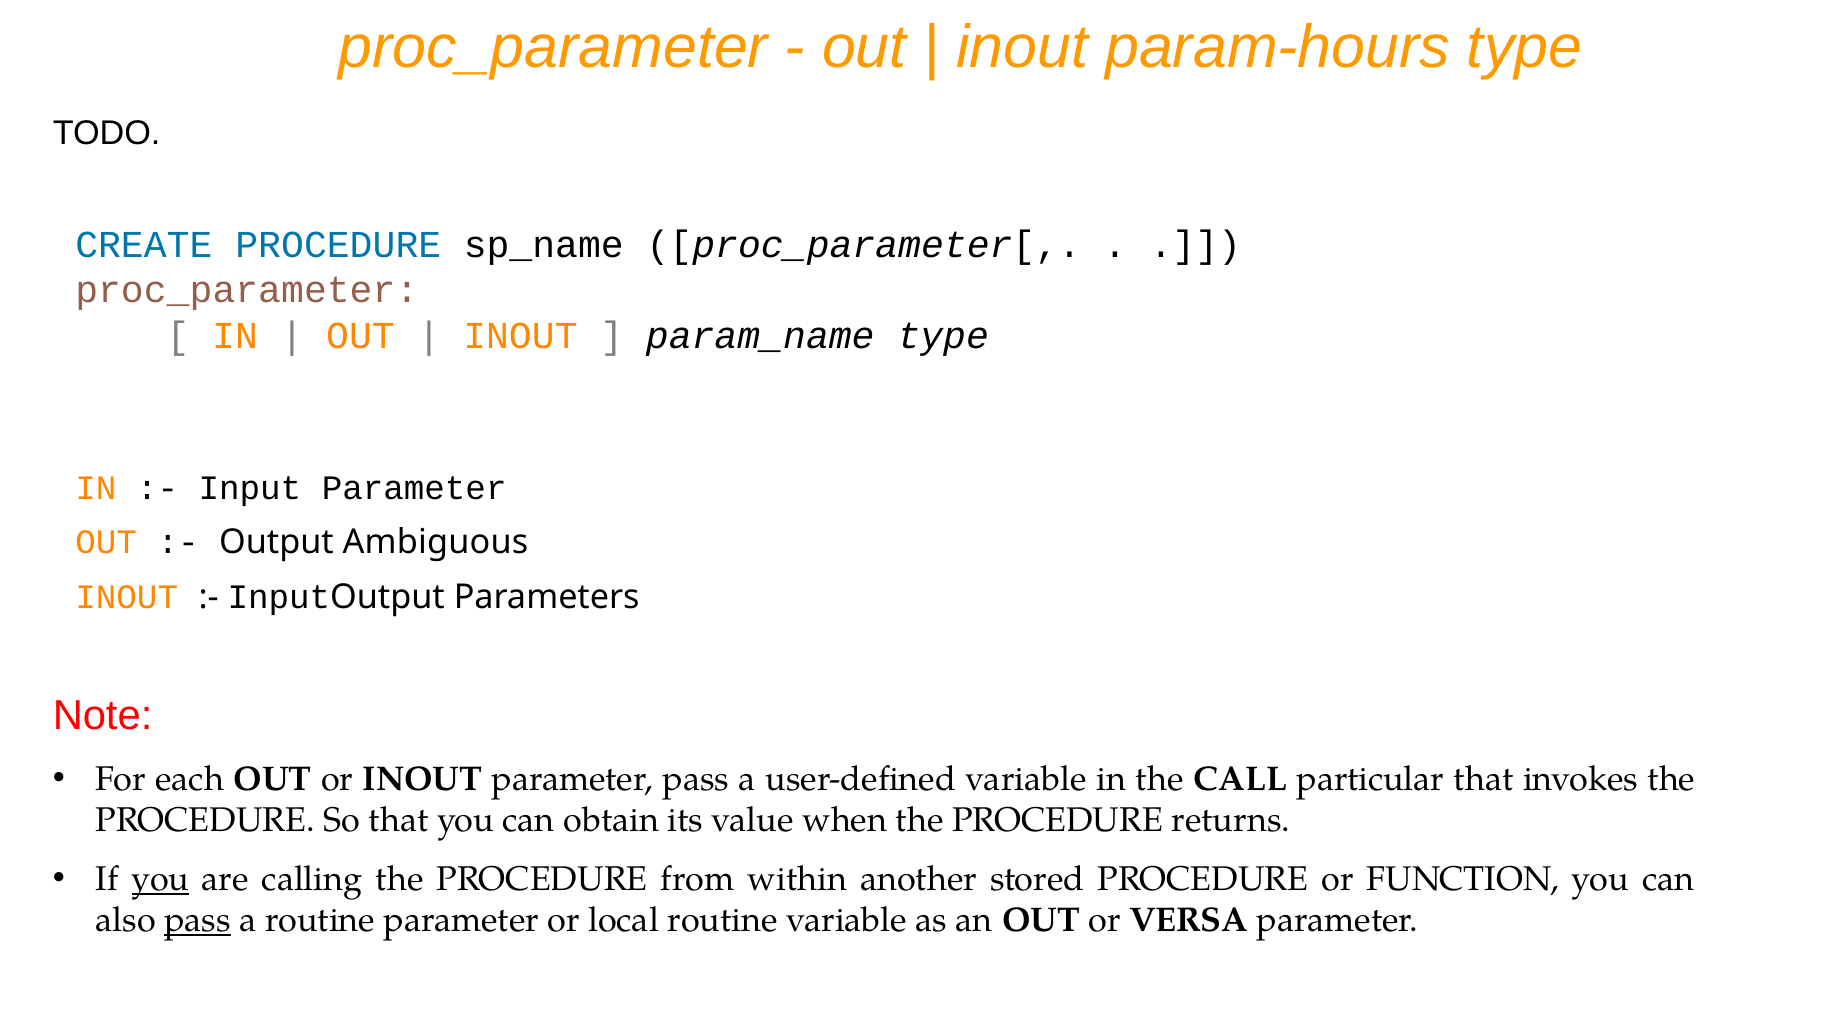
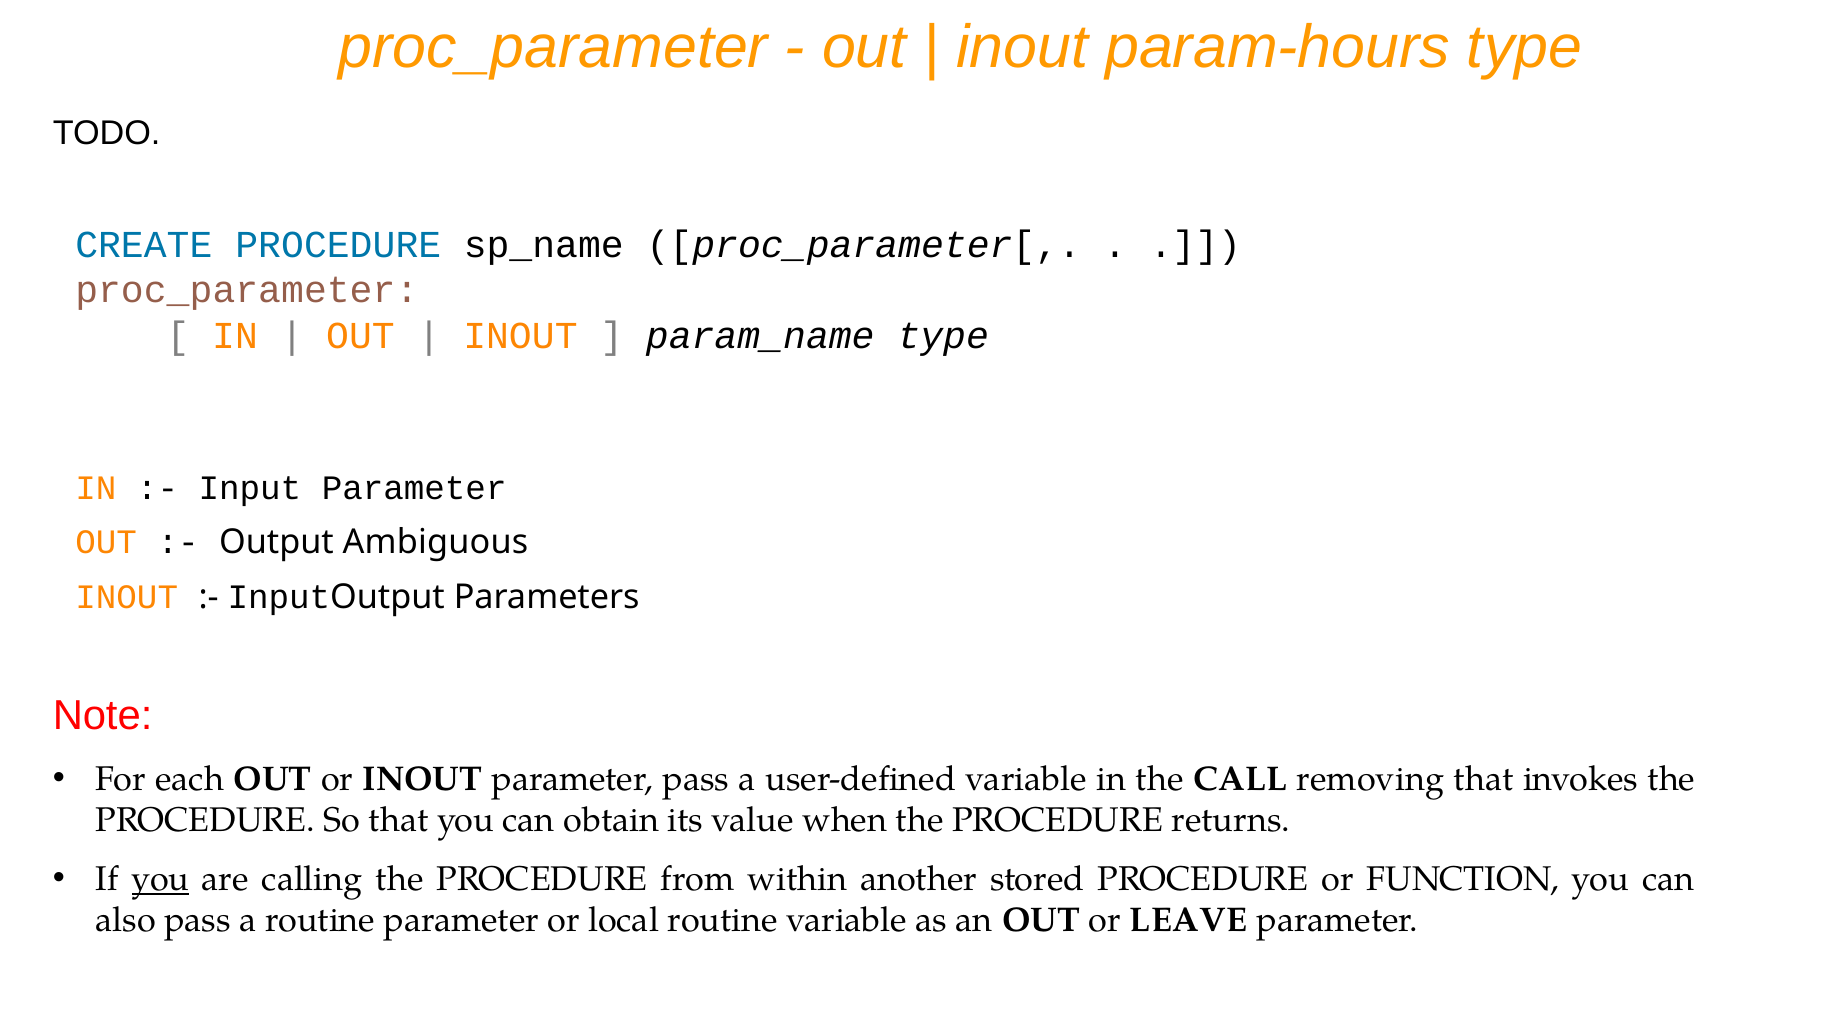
particular: particular -> removing (1370, 779)
pass underline: present -> none (198, 920)
VERSA: VERSA -> LEAVE (1189, 920)
